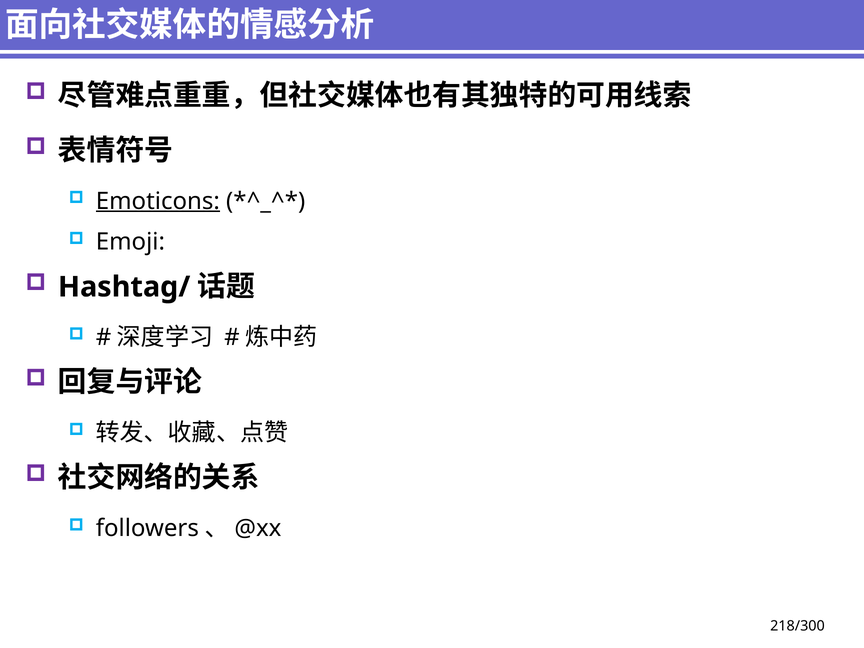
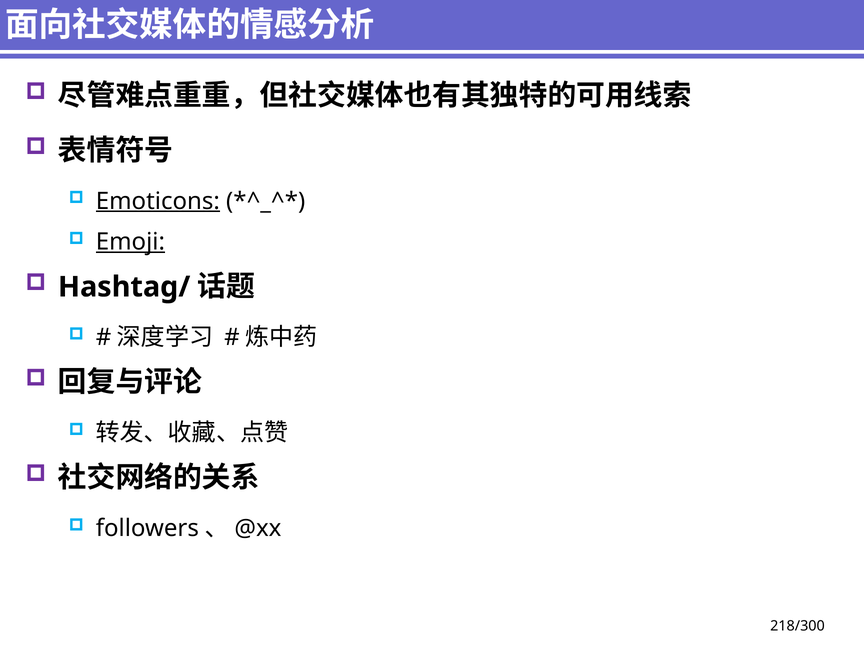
Emoji underline: none -> present (130, 242)
